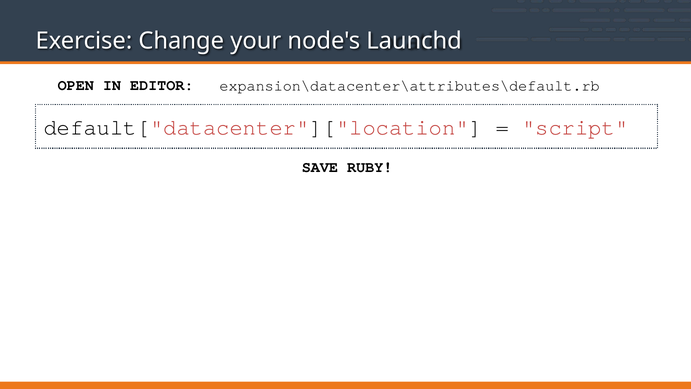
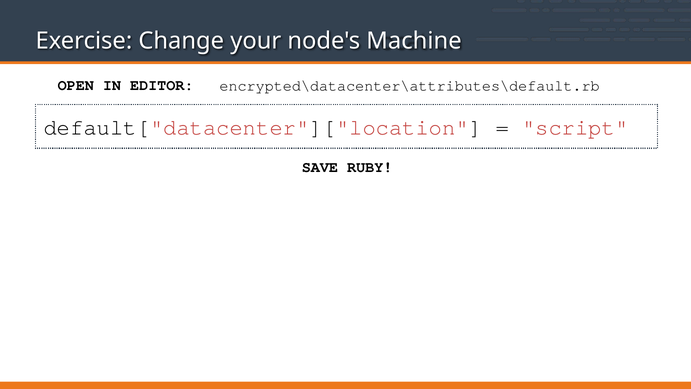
Launchd: Launchd -> Machine (414, 41)
expansion\datacenter\attributes\default.rb: expansion\datacenter\attributes\default.rb -> encrypted\datacenter\attributes\default.rb (410, 86)
